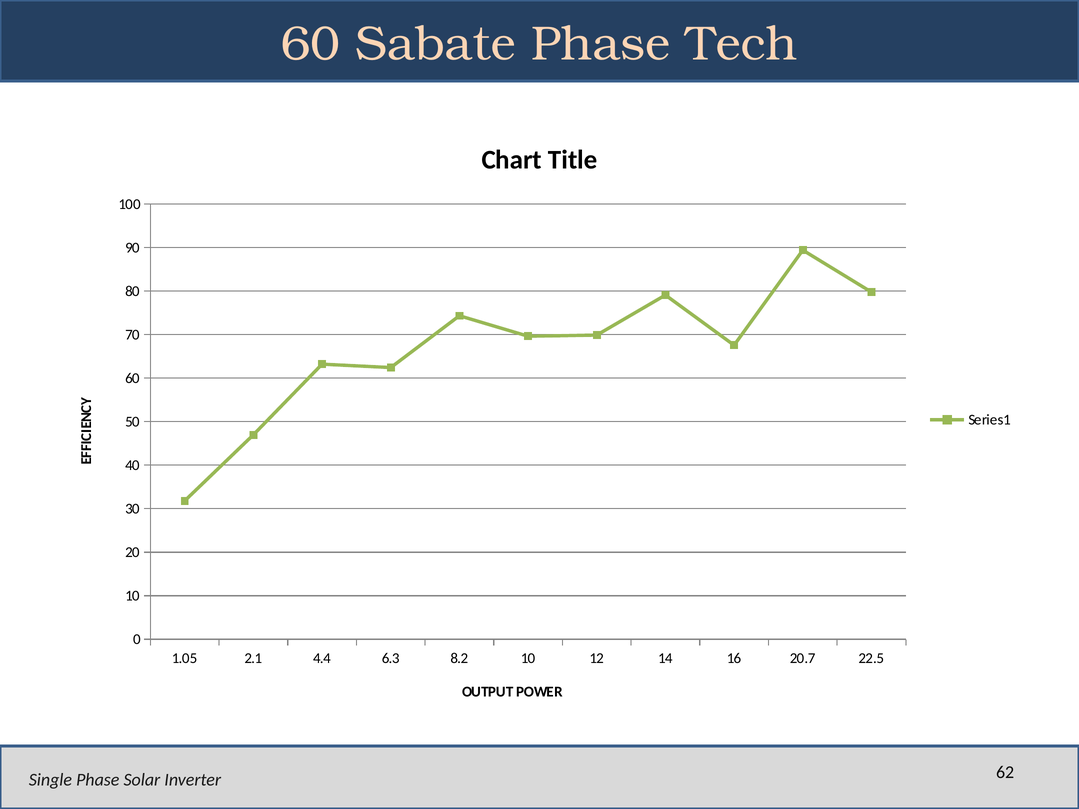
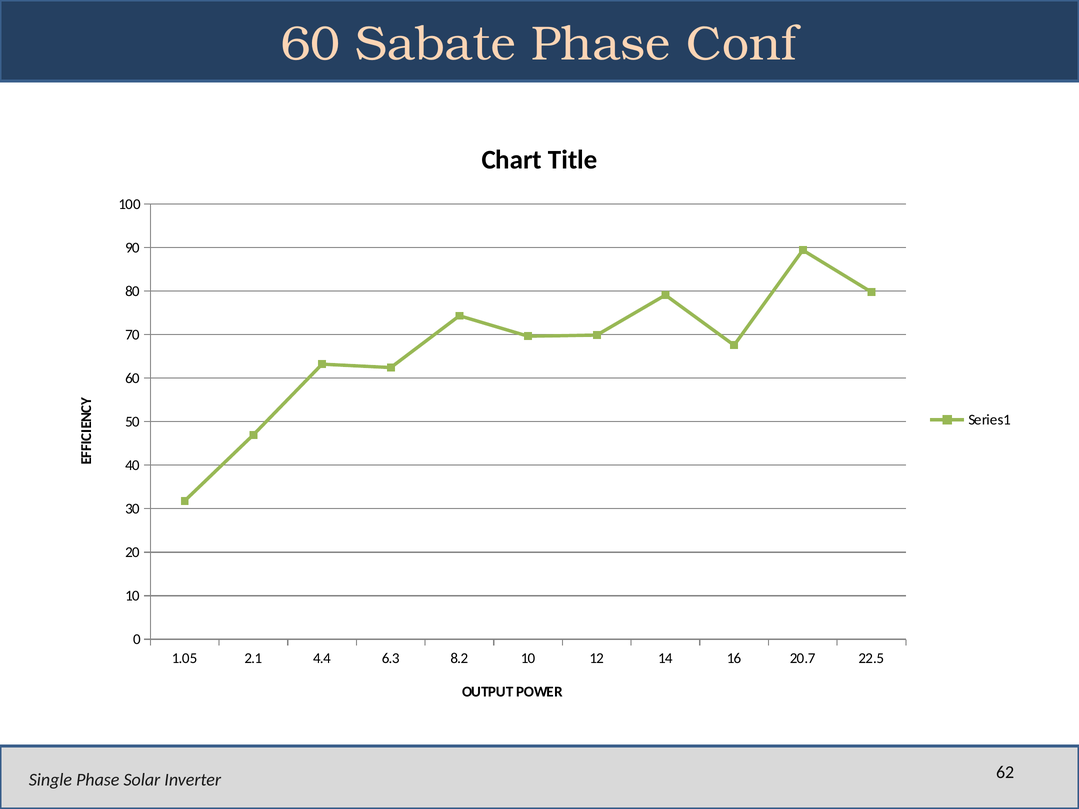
Tech: Tech -> Conf (741, 44)
